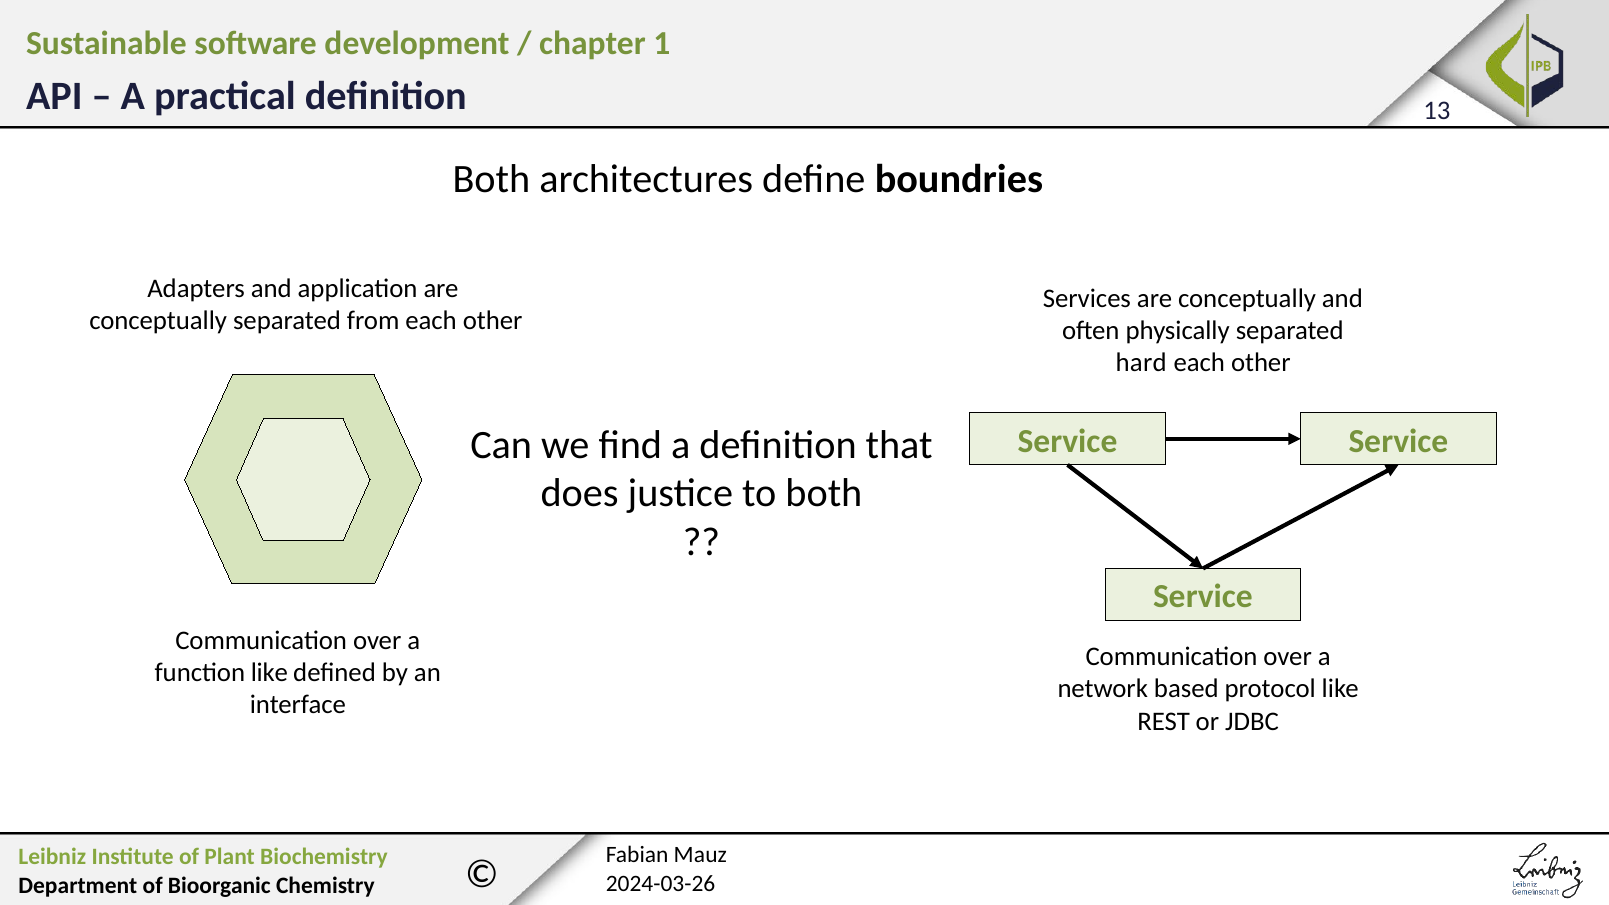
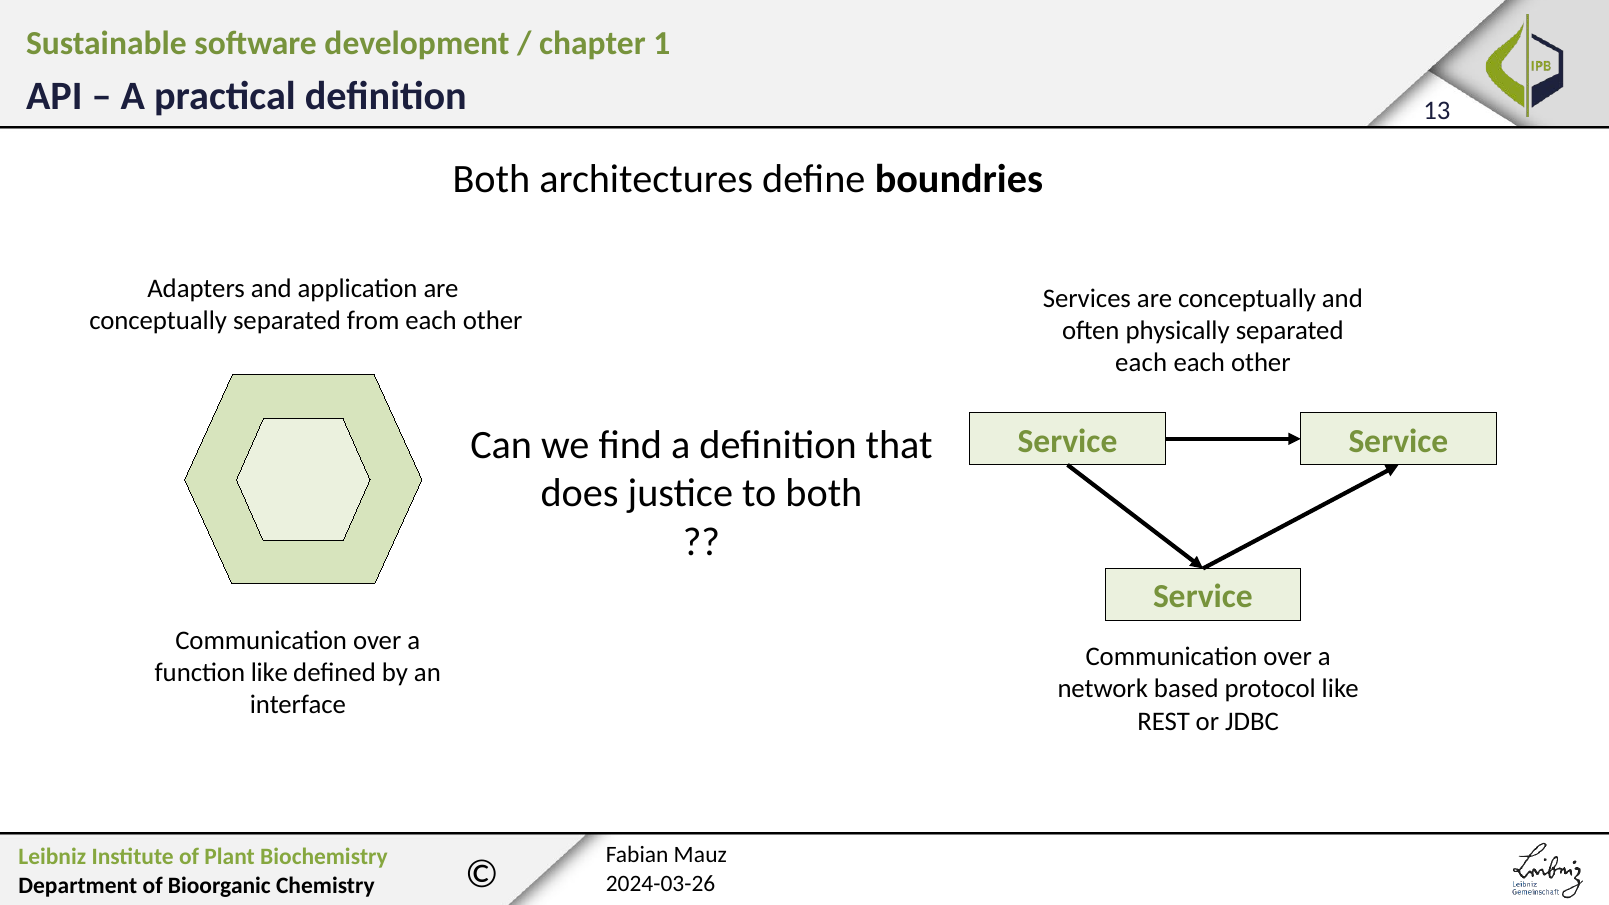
hard: hard -> each (1141, 363)
